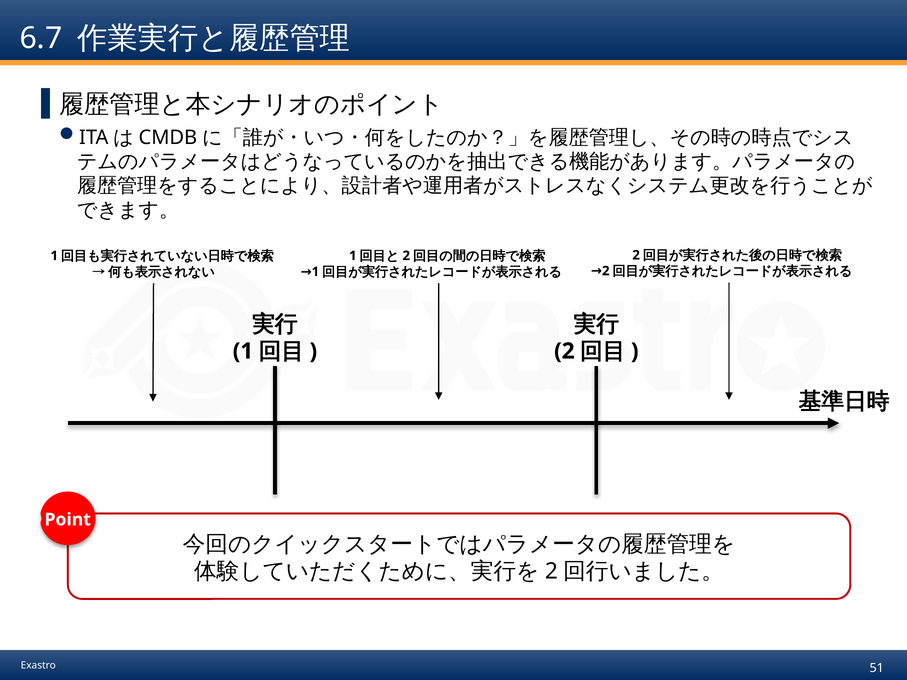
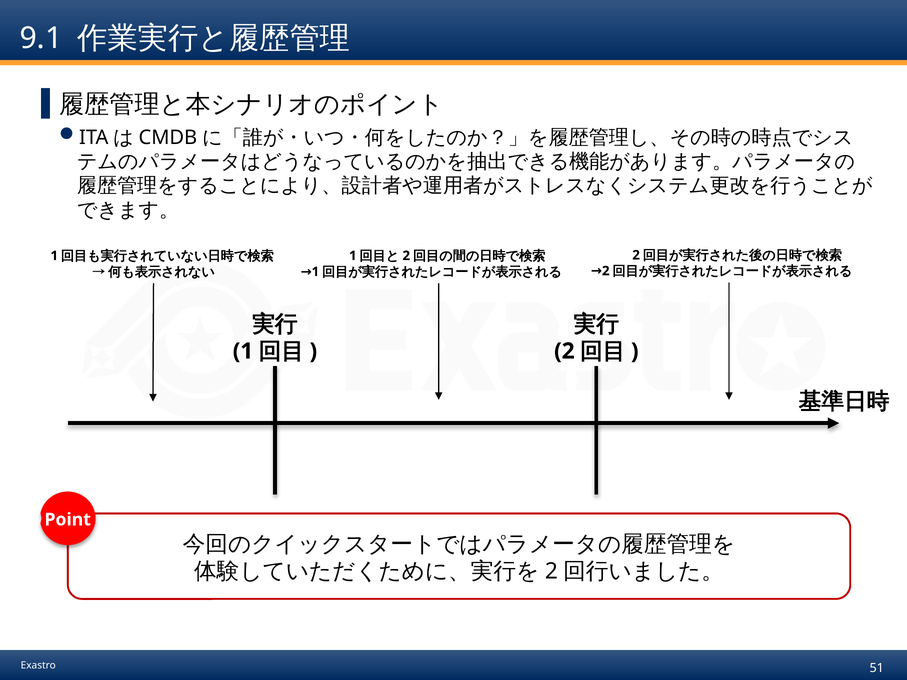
6.7: 6.7 -> 9.1 (41, 39)
